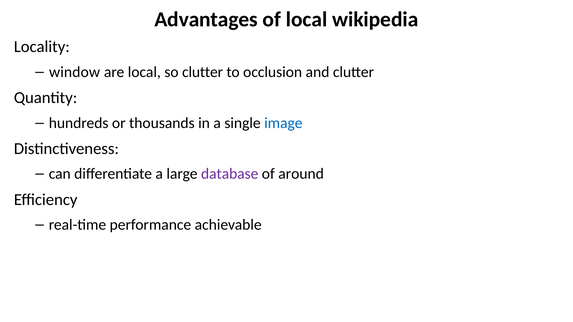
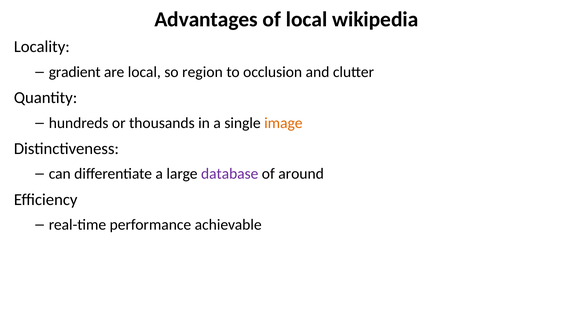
window: window -> gradient (75, 72)
so clutter: clutter -> region (202, 72)
image colour: blue -> orange (283, 123)
